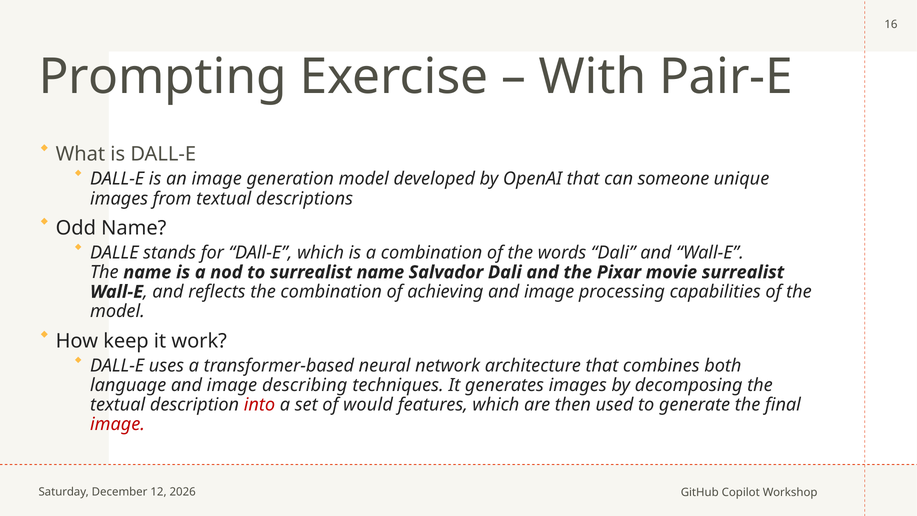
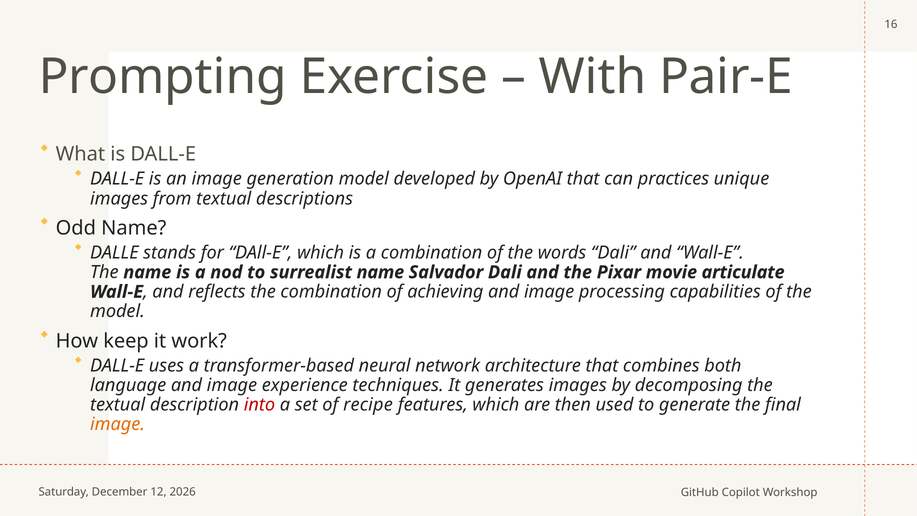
someone: someone -> practices (673, 179)
movie surrealist: surrealist -> articulate (743, 272)
describing: describing -> experience (305, 385)
would: would -> recipe (368, 405)
image colour: red -> orange (118, 424)
